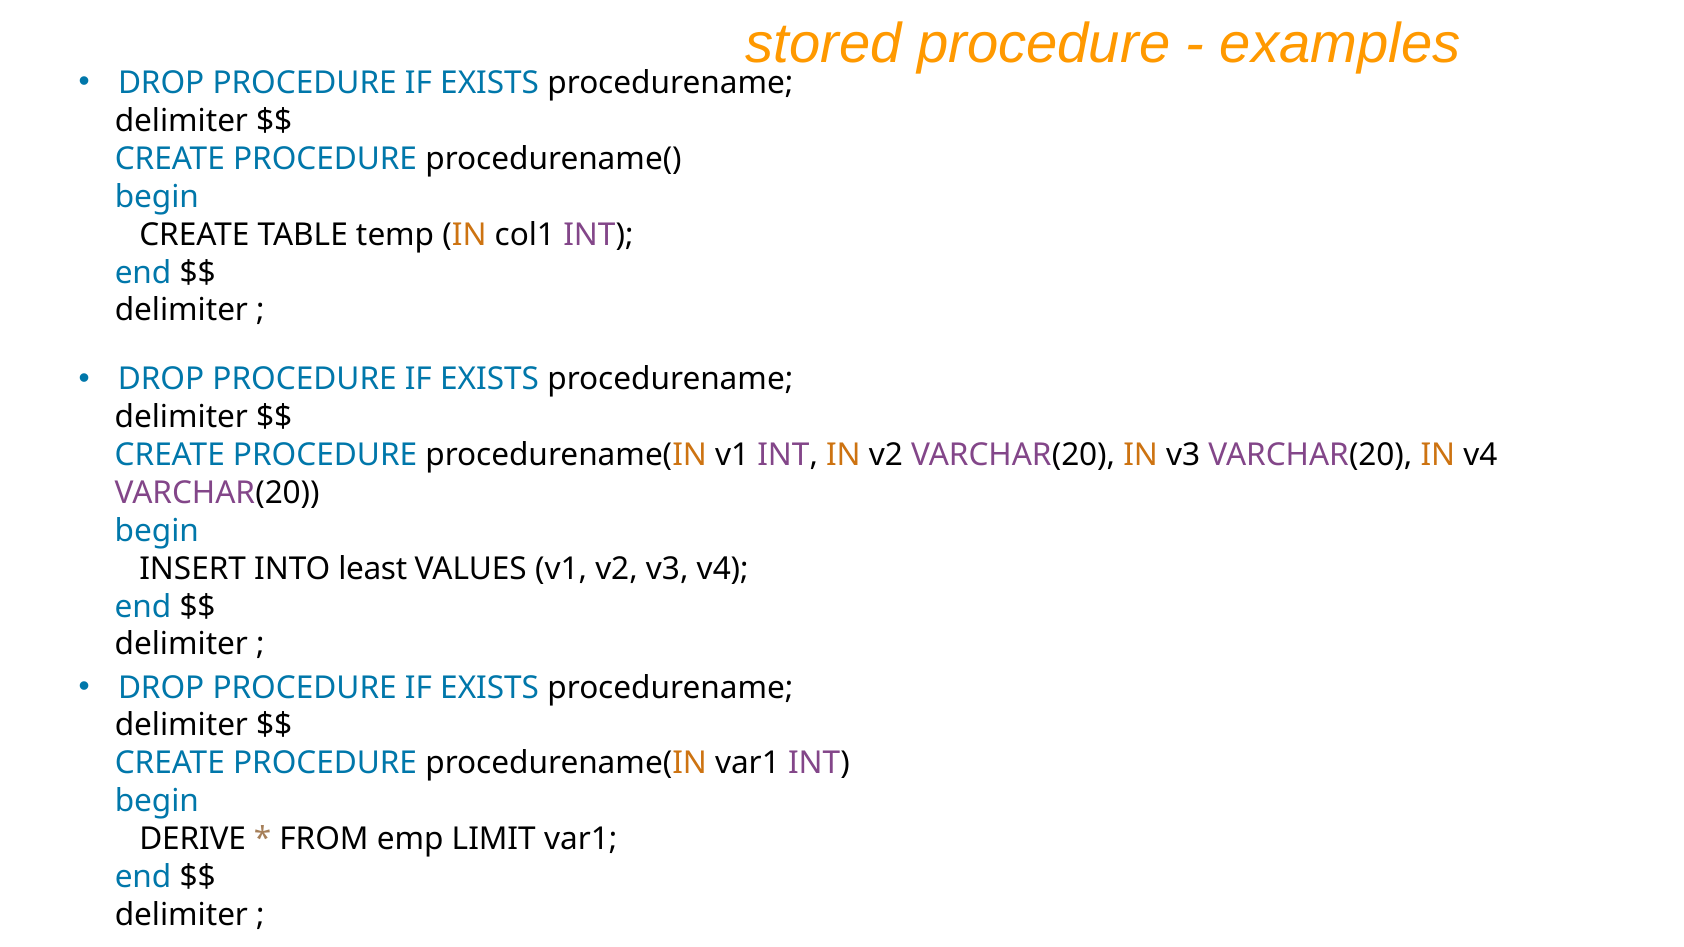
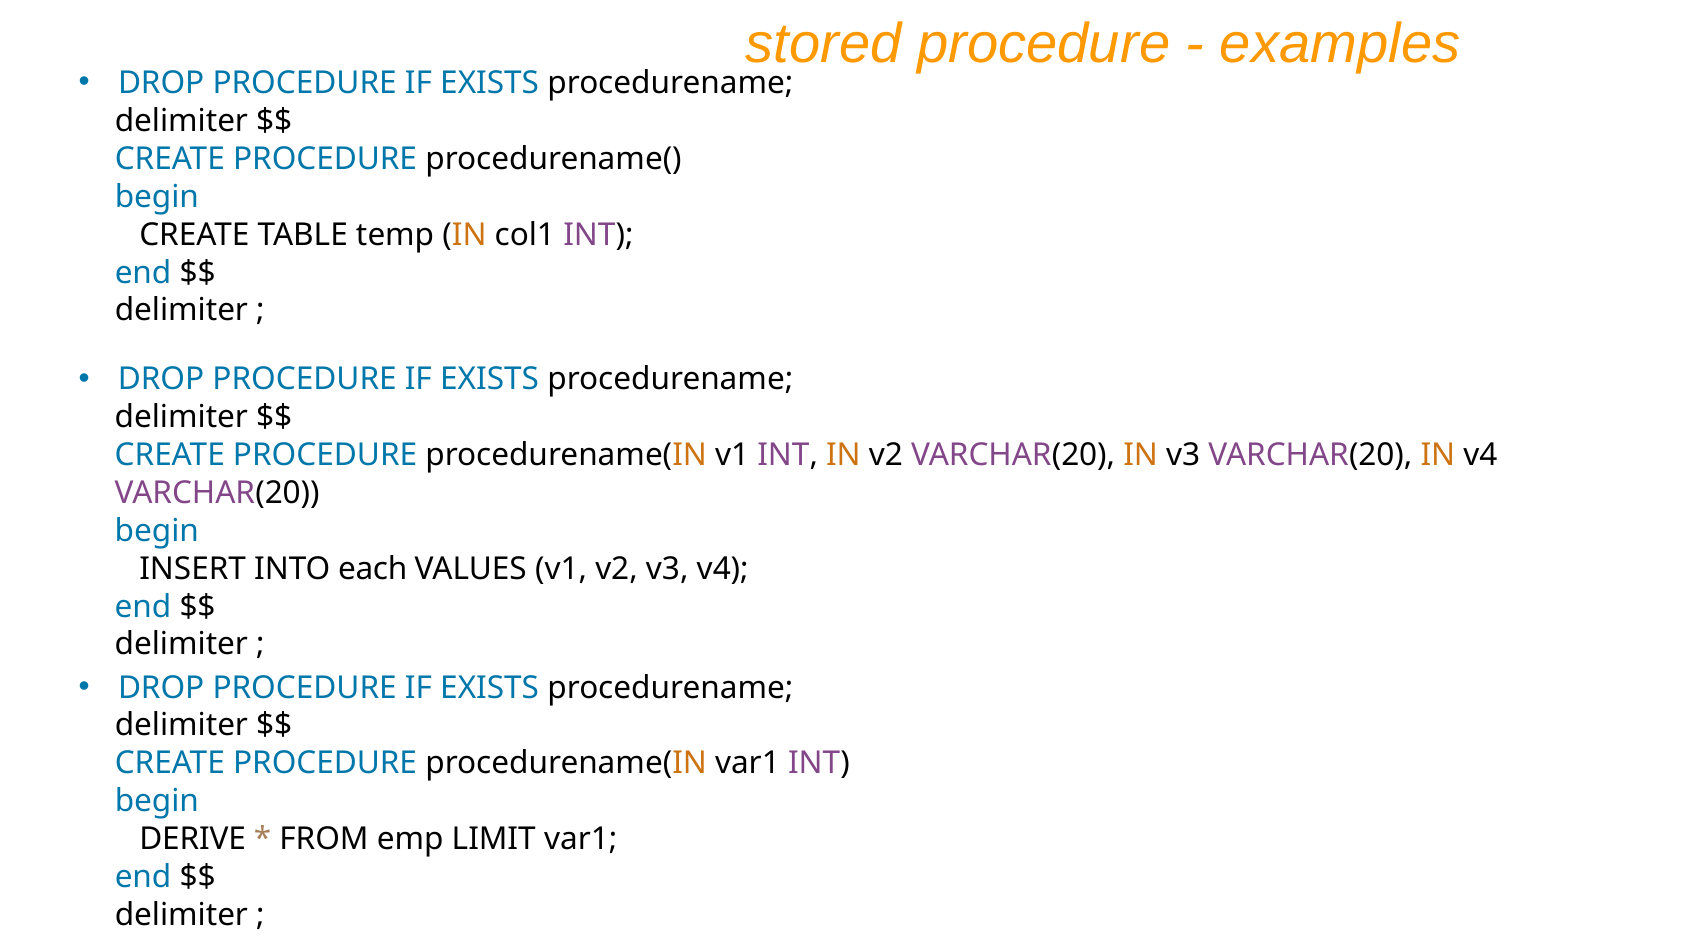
least: least -> each (373, 569)
